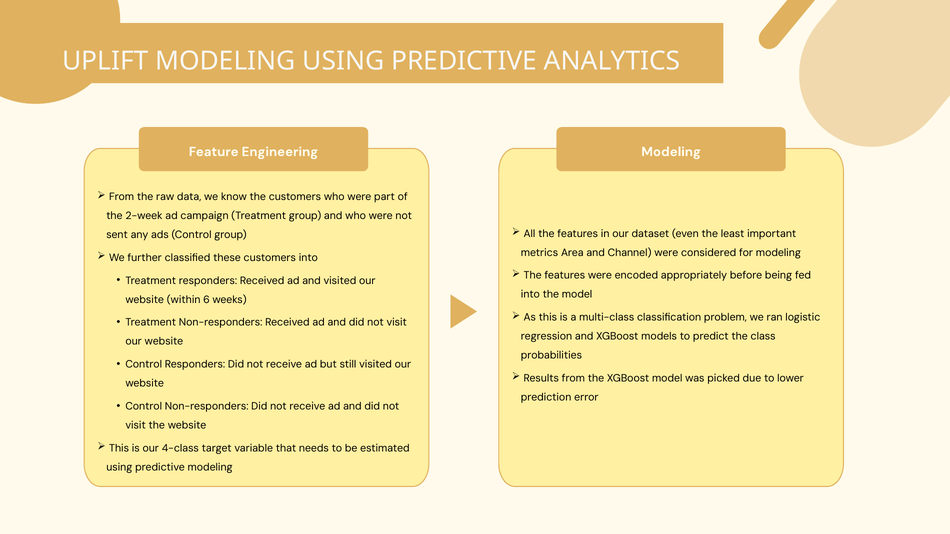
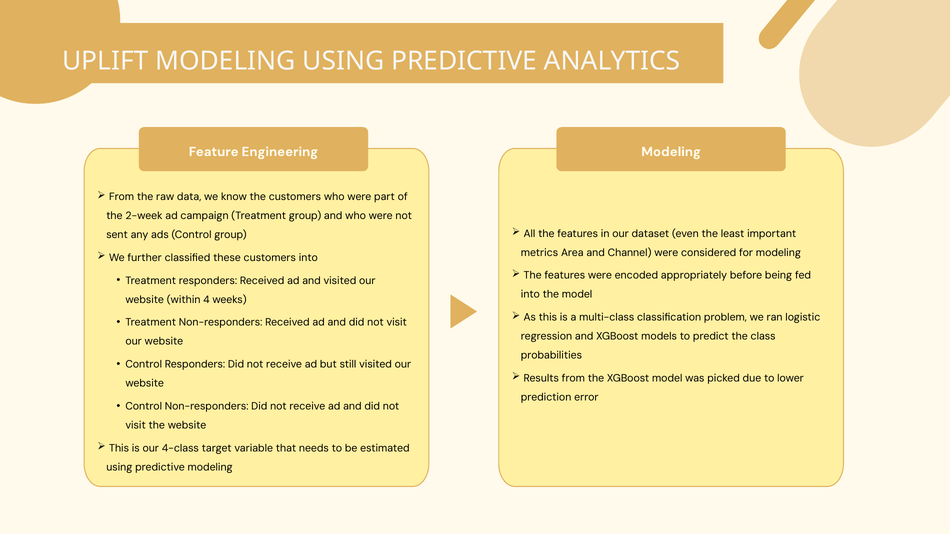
6: 6 -> 4 (206, 300)
